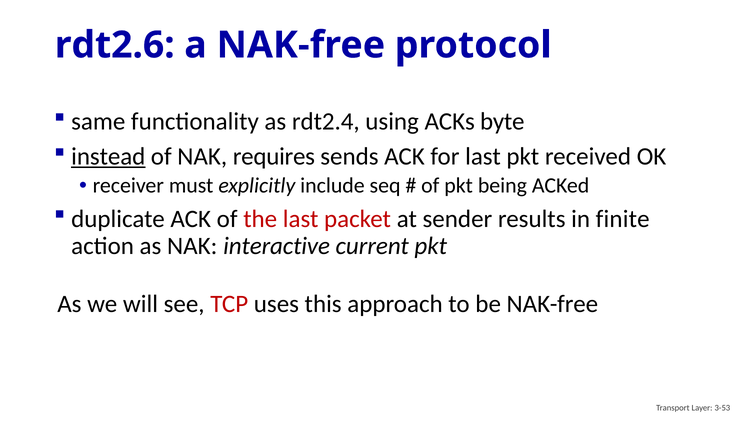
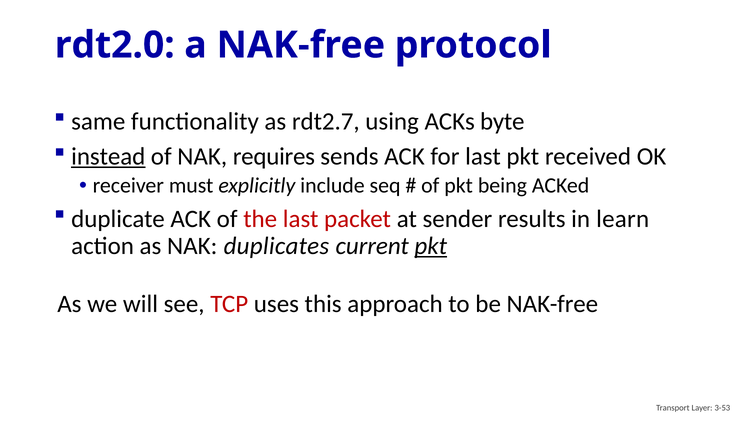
rdt2.6: rdt2.6 -> rdt2.0 (115, 45)
rdt2.4: rdt2.4 -> rdt2.7 (326, 122)
finite: finite -> learn (623, 219)
interactive: interactive -> duplicates (276, 246)
pkt underline: none -> present (431, 246)
